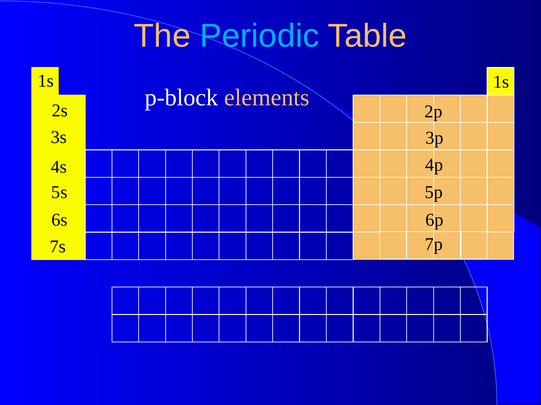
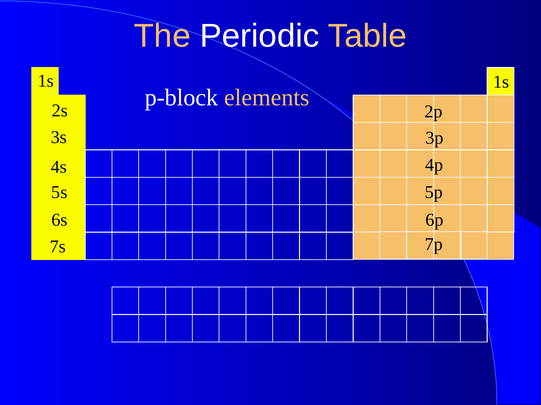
Periodic colour: light blue -> white (260, 36)
